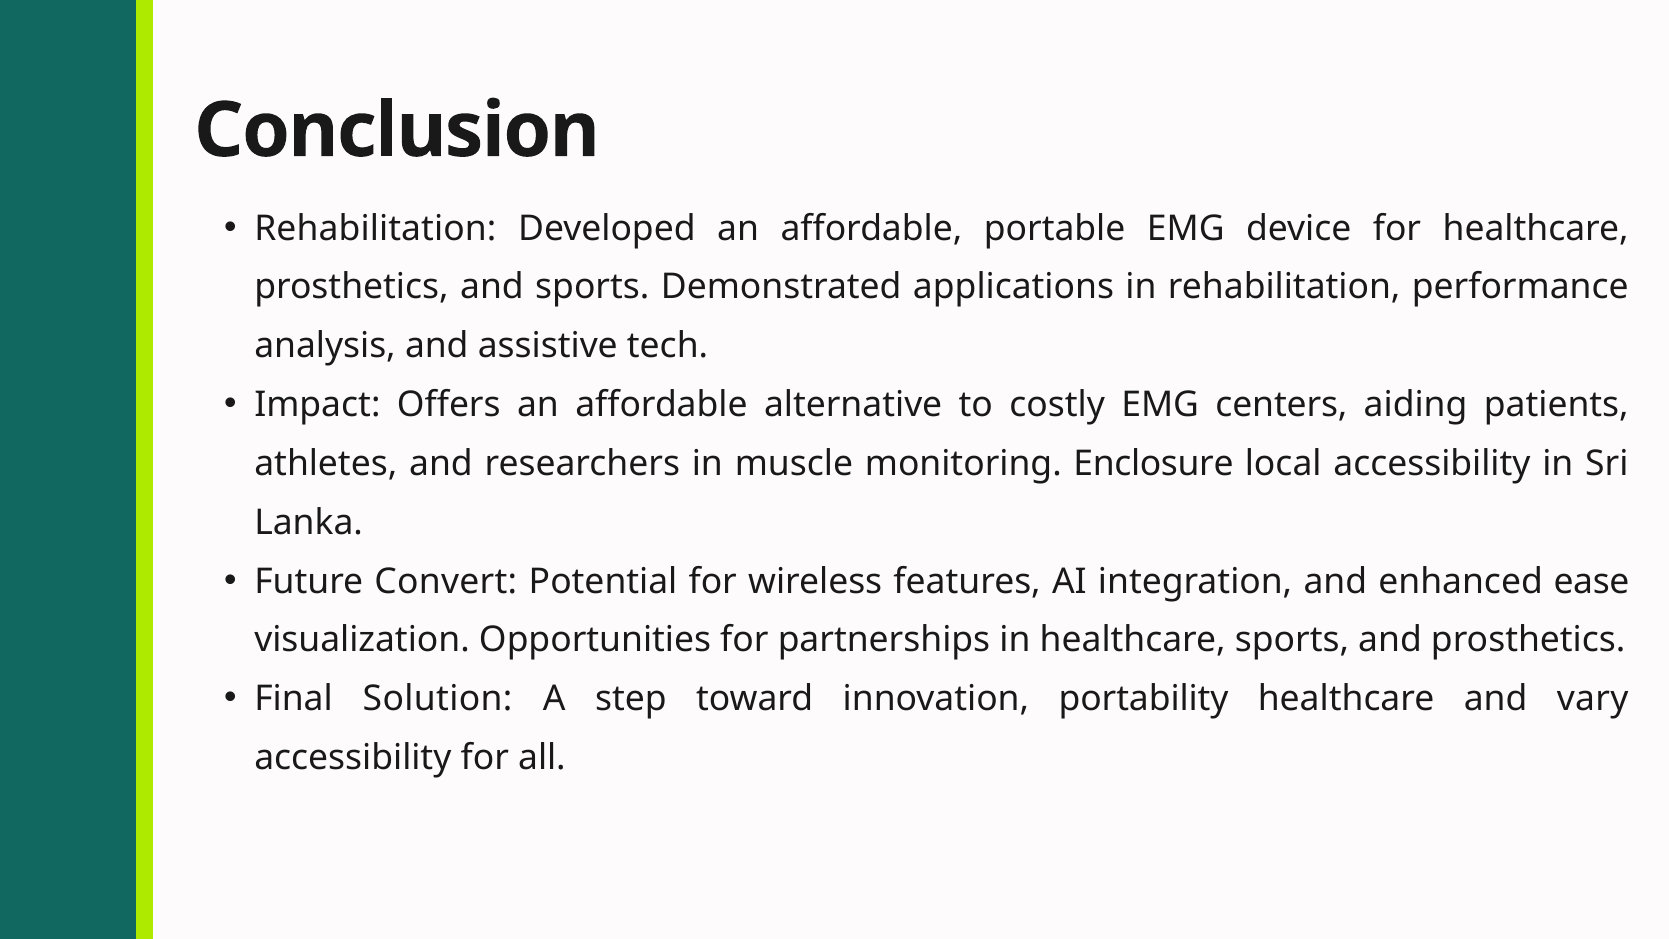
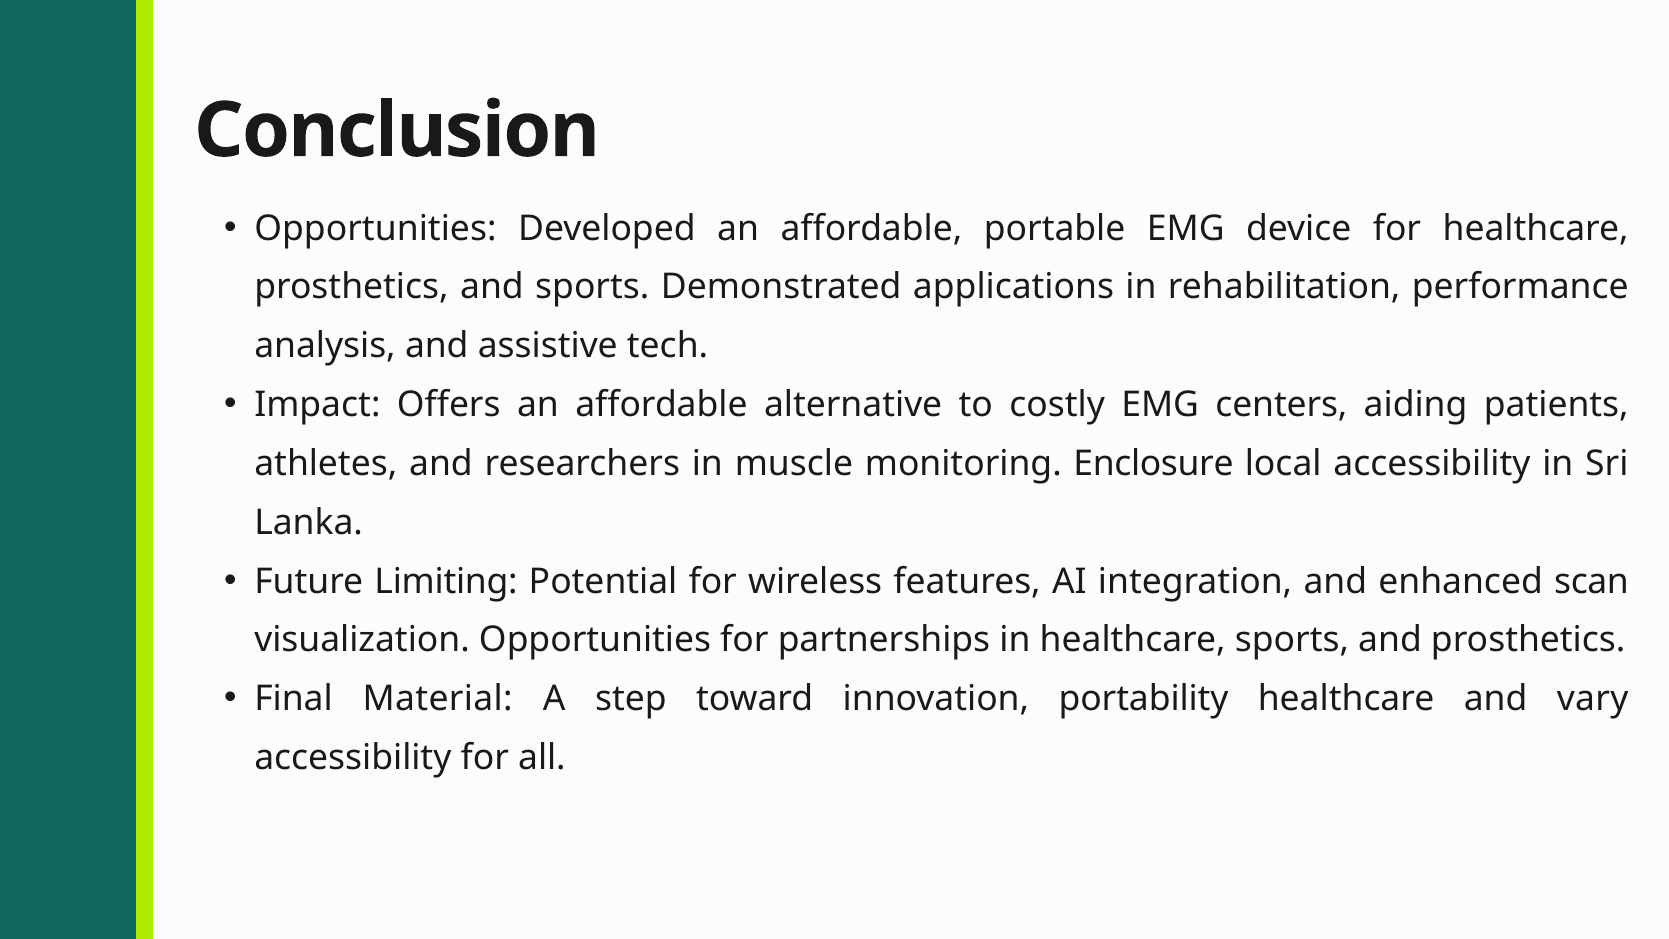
Rehabilitation: Rehabilitation -> Opportunities (375, 228)
Convert: Convert -> Limiting (446, 581)
ease: ease -> scan (1592, 581)
Solution: Solution -> Material (438, 699)
